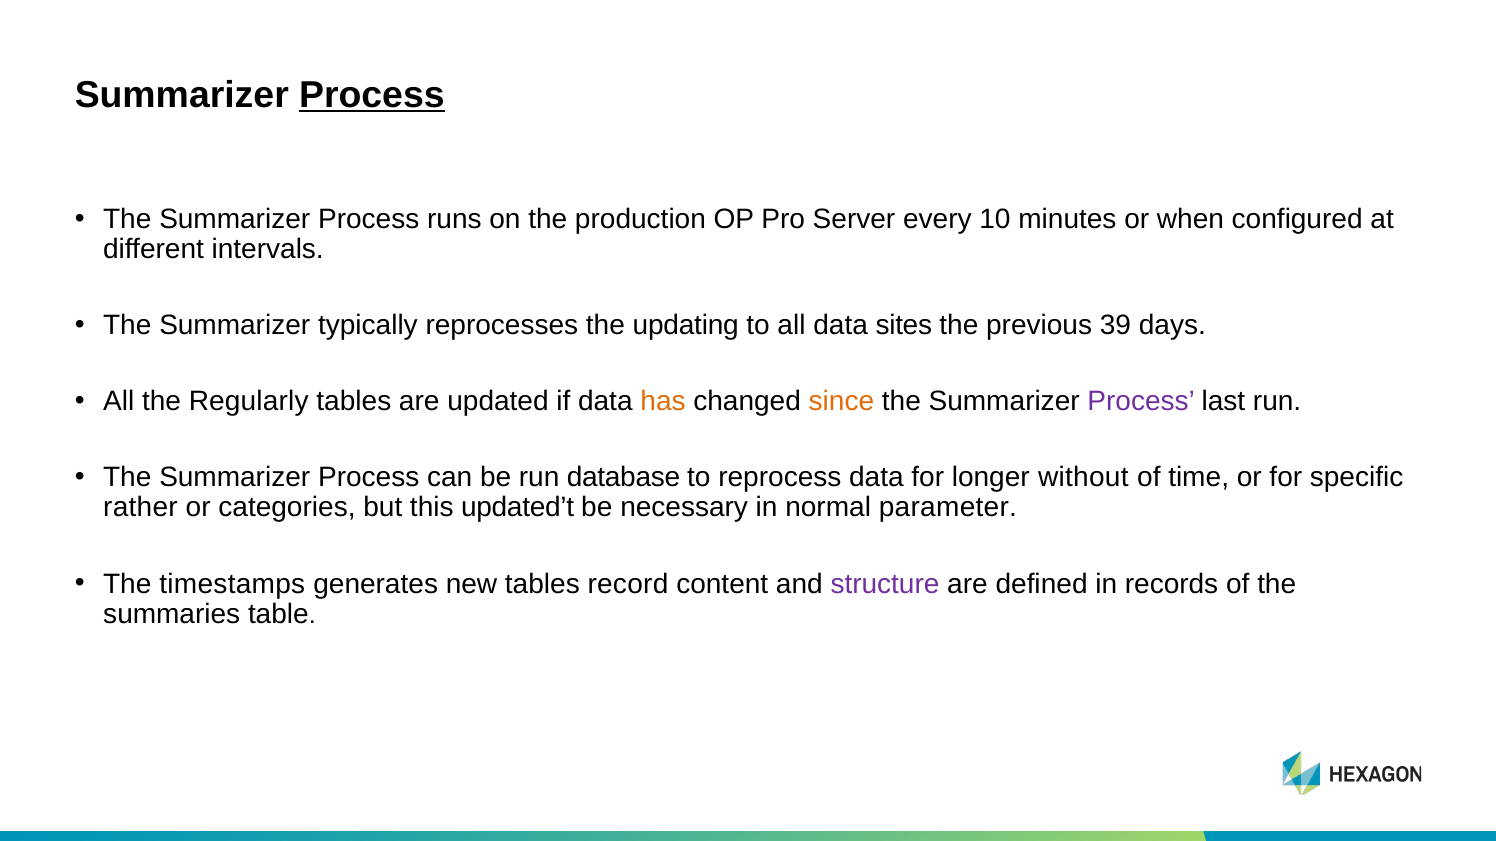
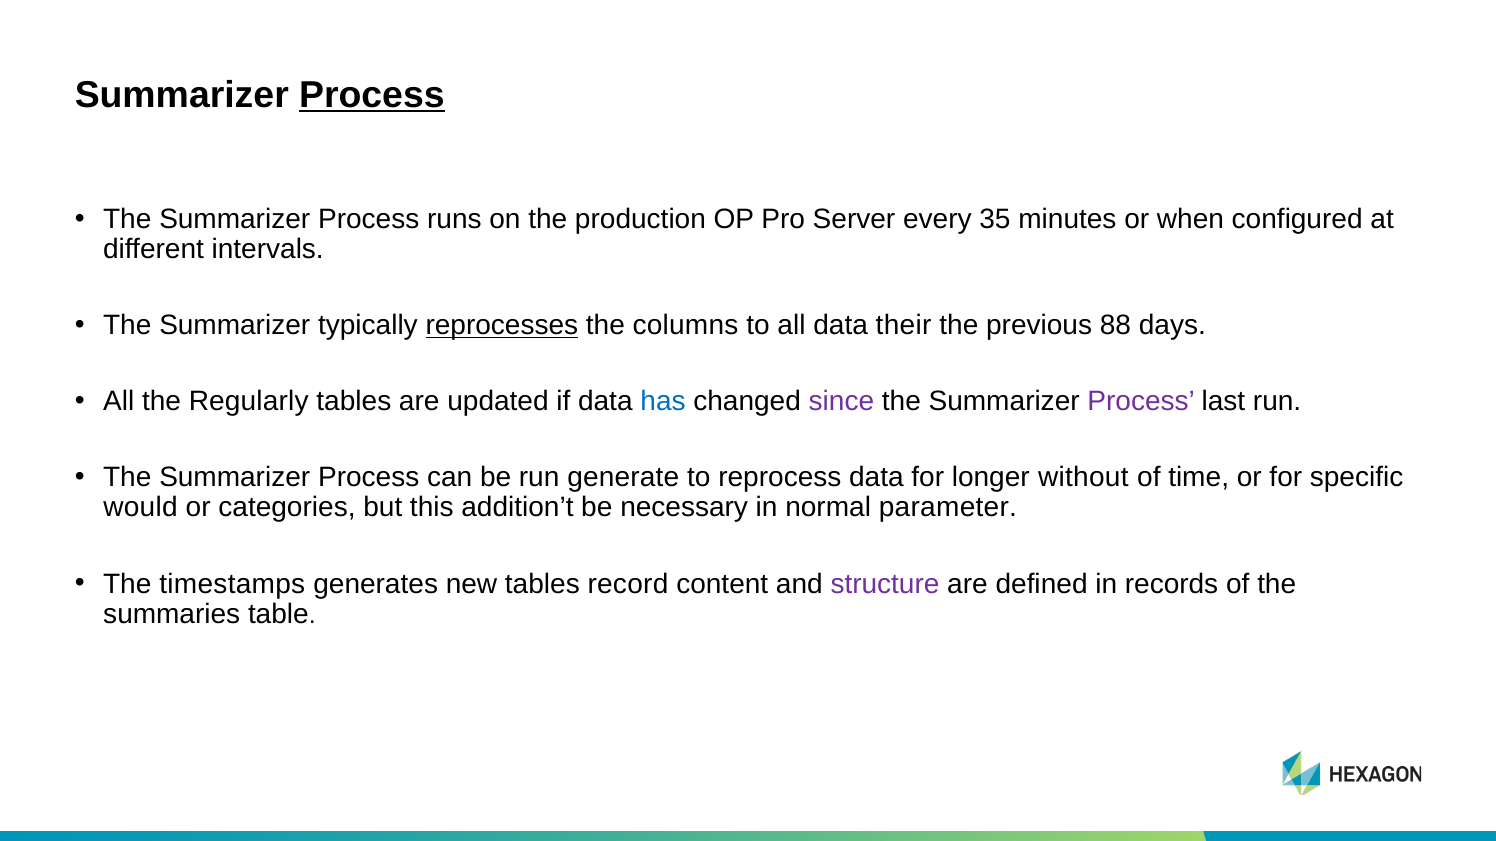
10: 10 -> 35 (995, 219)
reprocesses underline: none -> present (502, 325)
updating: updating -> columns (686, 325)
sites: sites -> their (904, 325)
39: 39 -> 88 (1115, 325)
has colour: orange -> blue (663, 402)
since colour: orange -> purple (841, 402)
database: database -> generate (623, 478)
rather: rather -> would (140, 508)
updated’t: updated’t -> addition’t (517, 508)
